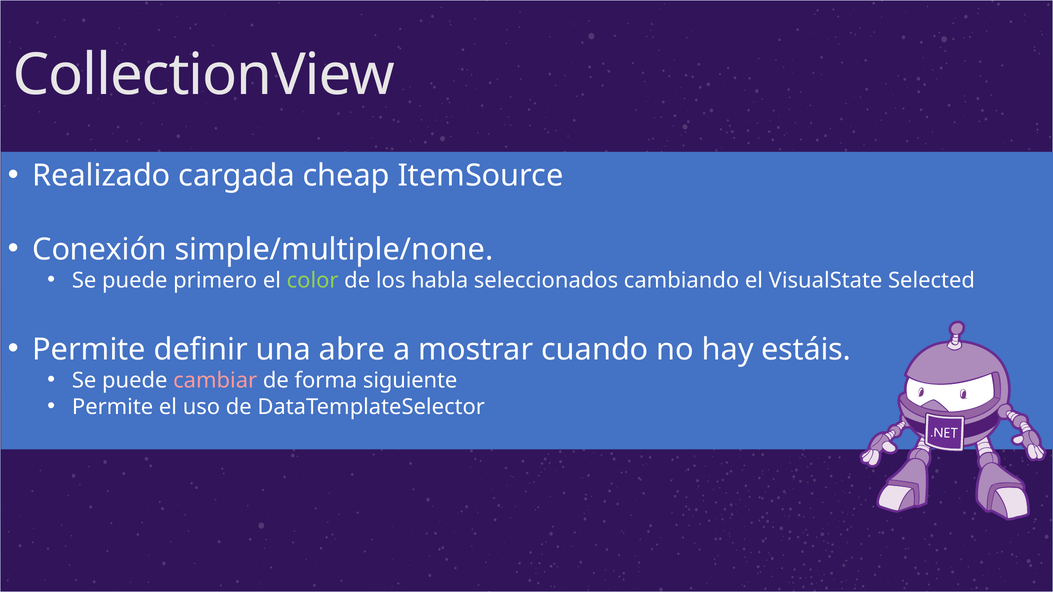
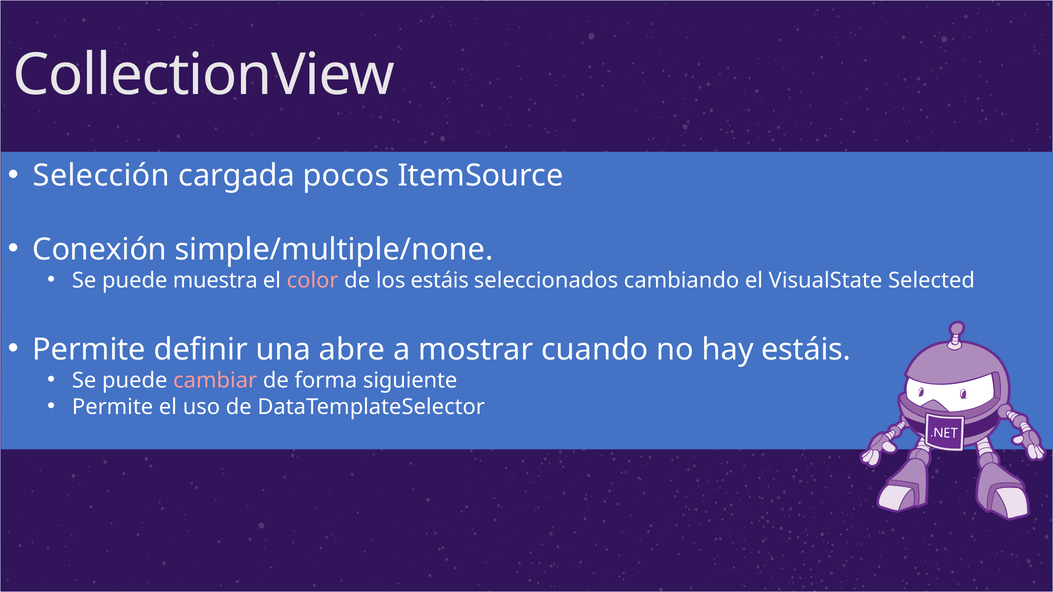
Realizado: Realizado -> Selección (101, 176)
cheap: cheap -> pocos (346, 176)
primero: primero -> muestra (215, 281)
color colour: light green -> pink (313, 281)
los habla: habla -> estáis (440, 281)
